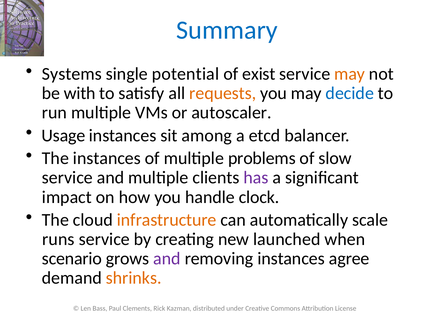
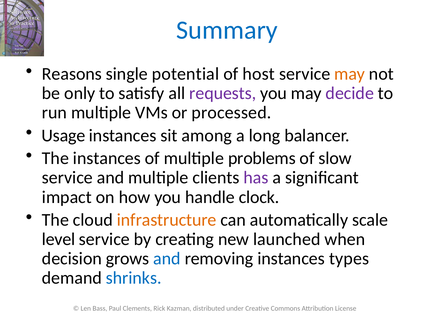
Systems: Systems -> Reasons (72, 74)
exist: exist -> host (259, 74)
with: with -> only (80, 93)
requests colour: orange -> purple (223, 93)
decide colour: blue -> purple (350, 93)
autoscaler: autoscaler -> processed (231, 113)
etcd: etcd -> long (265, 135)
runs: runs -> level (58, 239)
scenario: scenario -> decision (72, 258)
and colour: purple -> blue (167, 258)
agree: agree -> types (349, 258)
shrinks colour: orange -> blue (134, 278)
